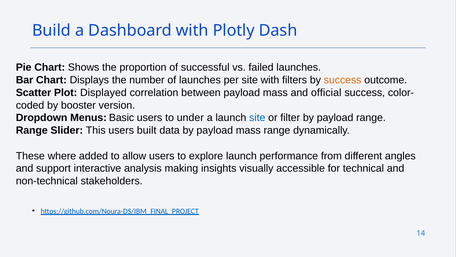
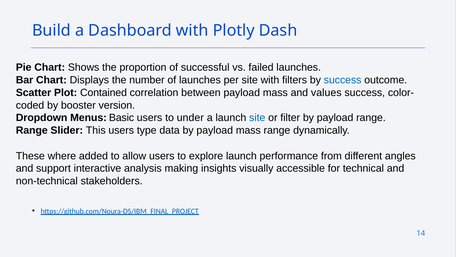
success colour: orange -> blue (343, 80)
Displayed: Displayed -> Contained (104, 92)
official: official -> values (326, 92)
built: built -> type (147, 130)
